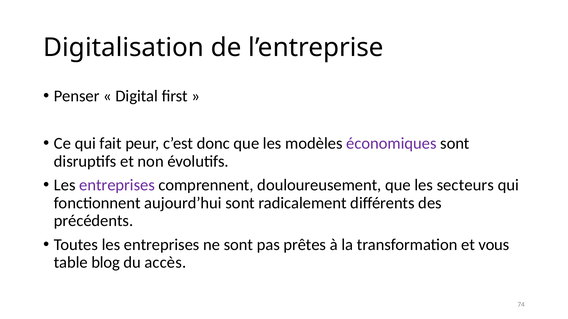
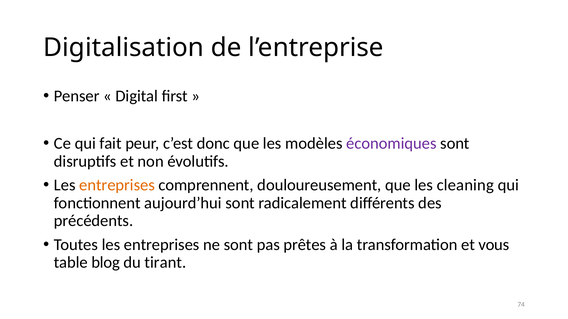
entreprises colour: purple -> orange (117, 185)
secteurs: secteurs -> cleaning (465, 185)
accès: accès -> tirant (165, 263)
